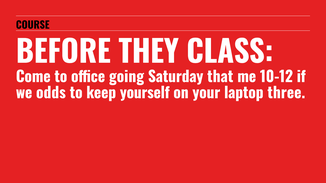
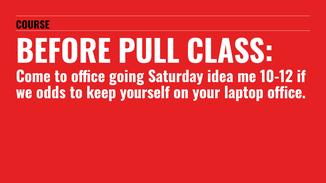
THEY: THEY -> PULL (149, 53)
that: that -> idea (220, 77)
laptop three: three -> office (287, 93)
